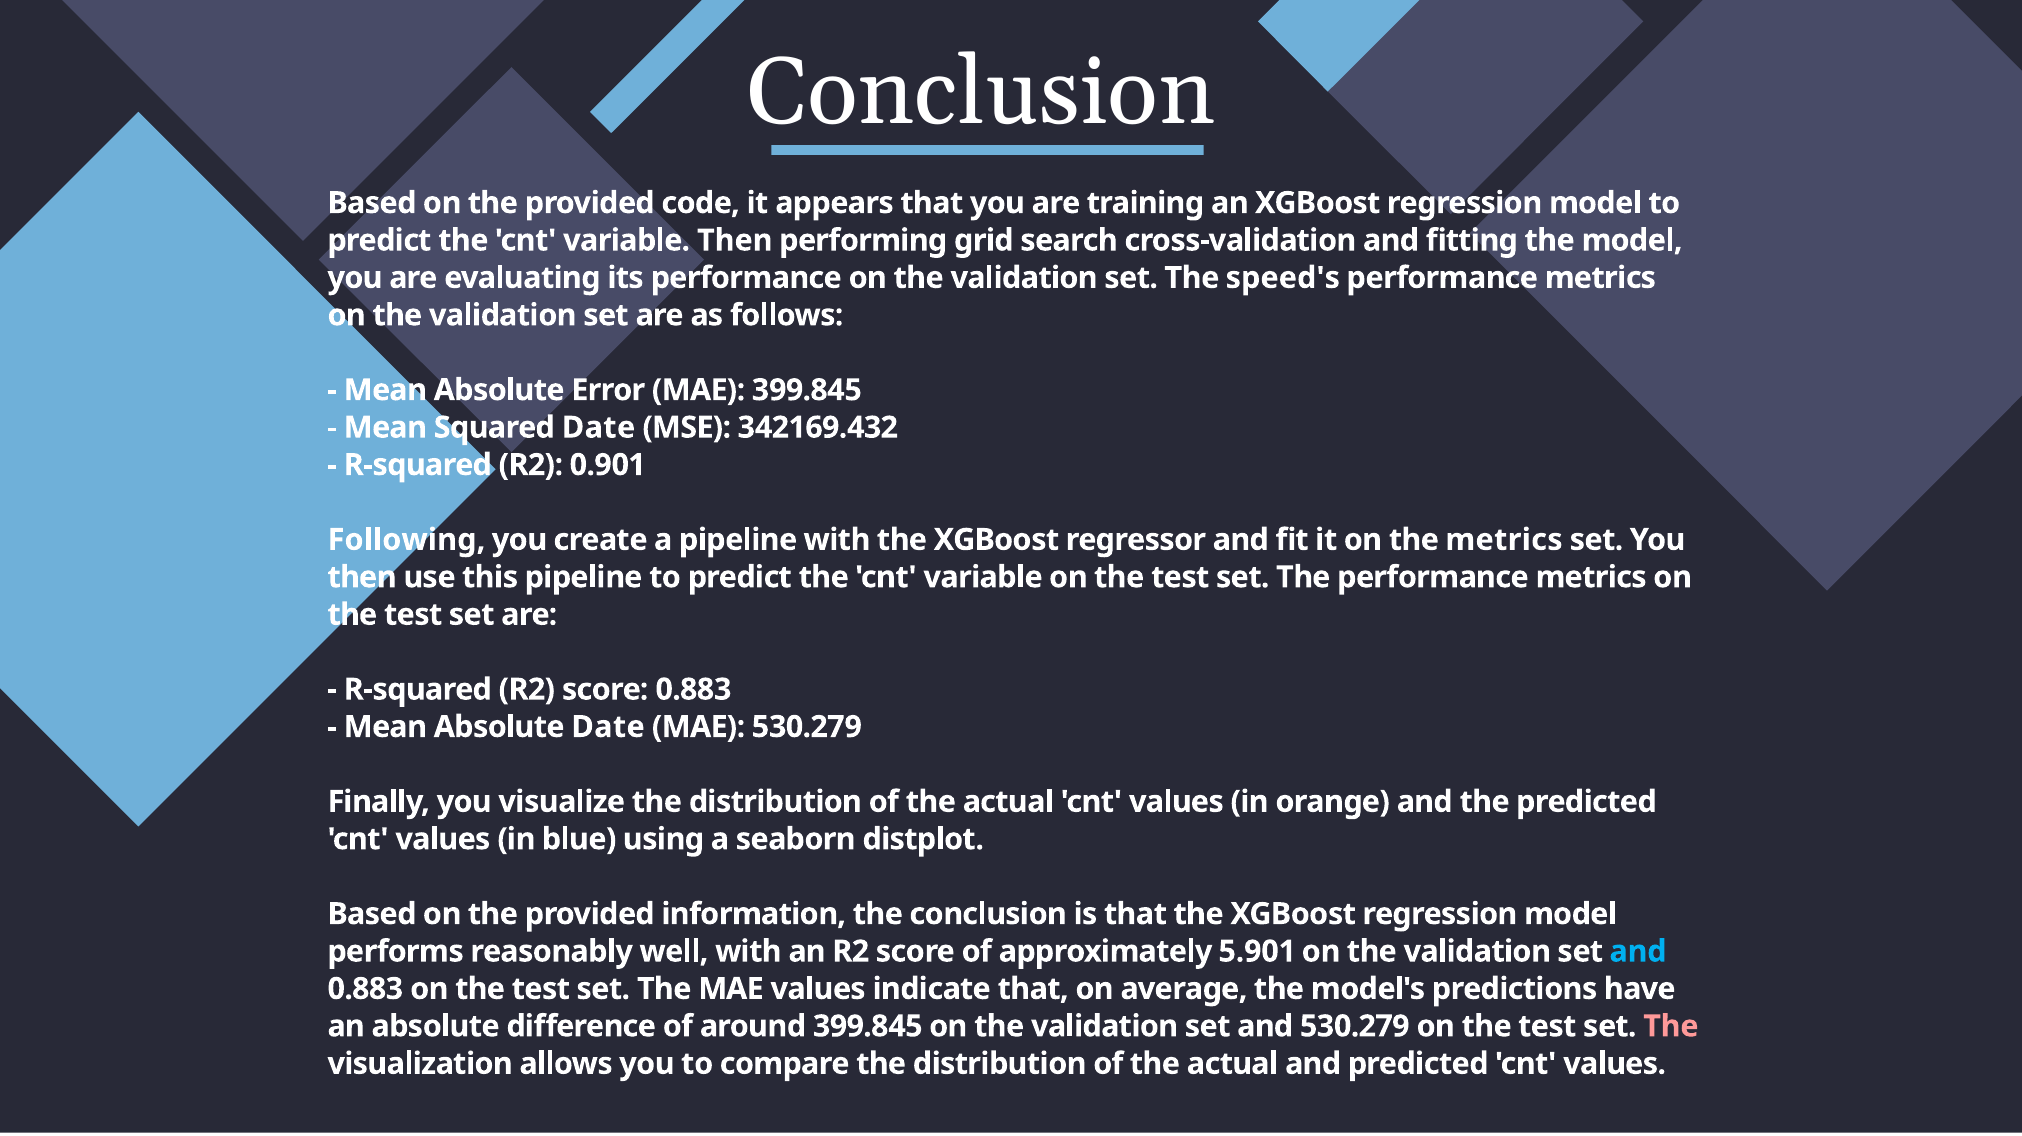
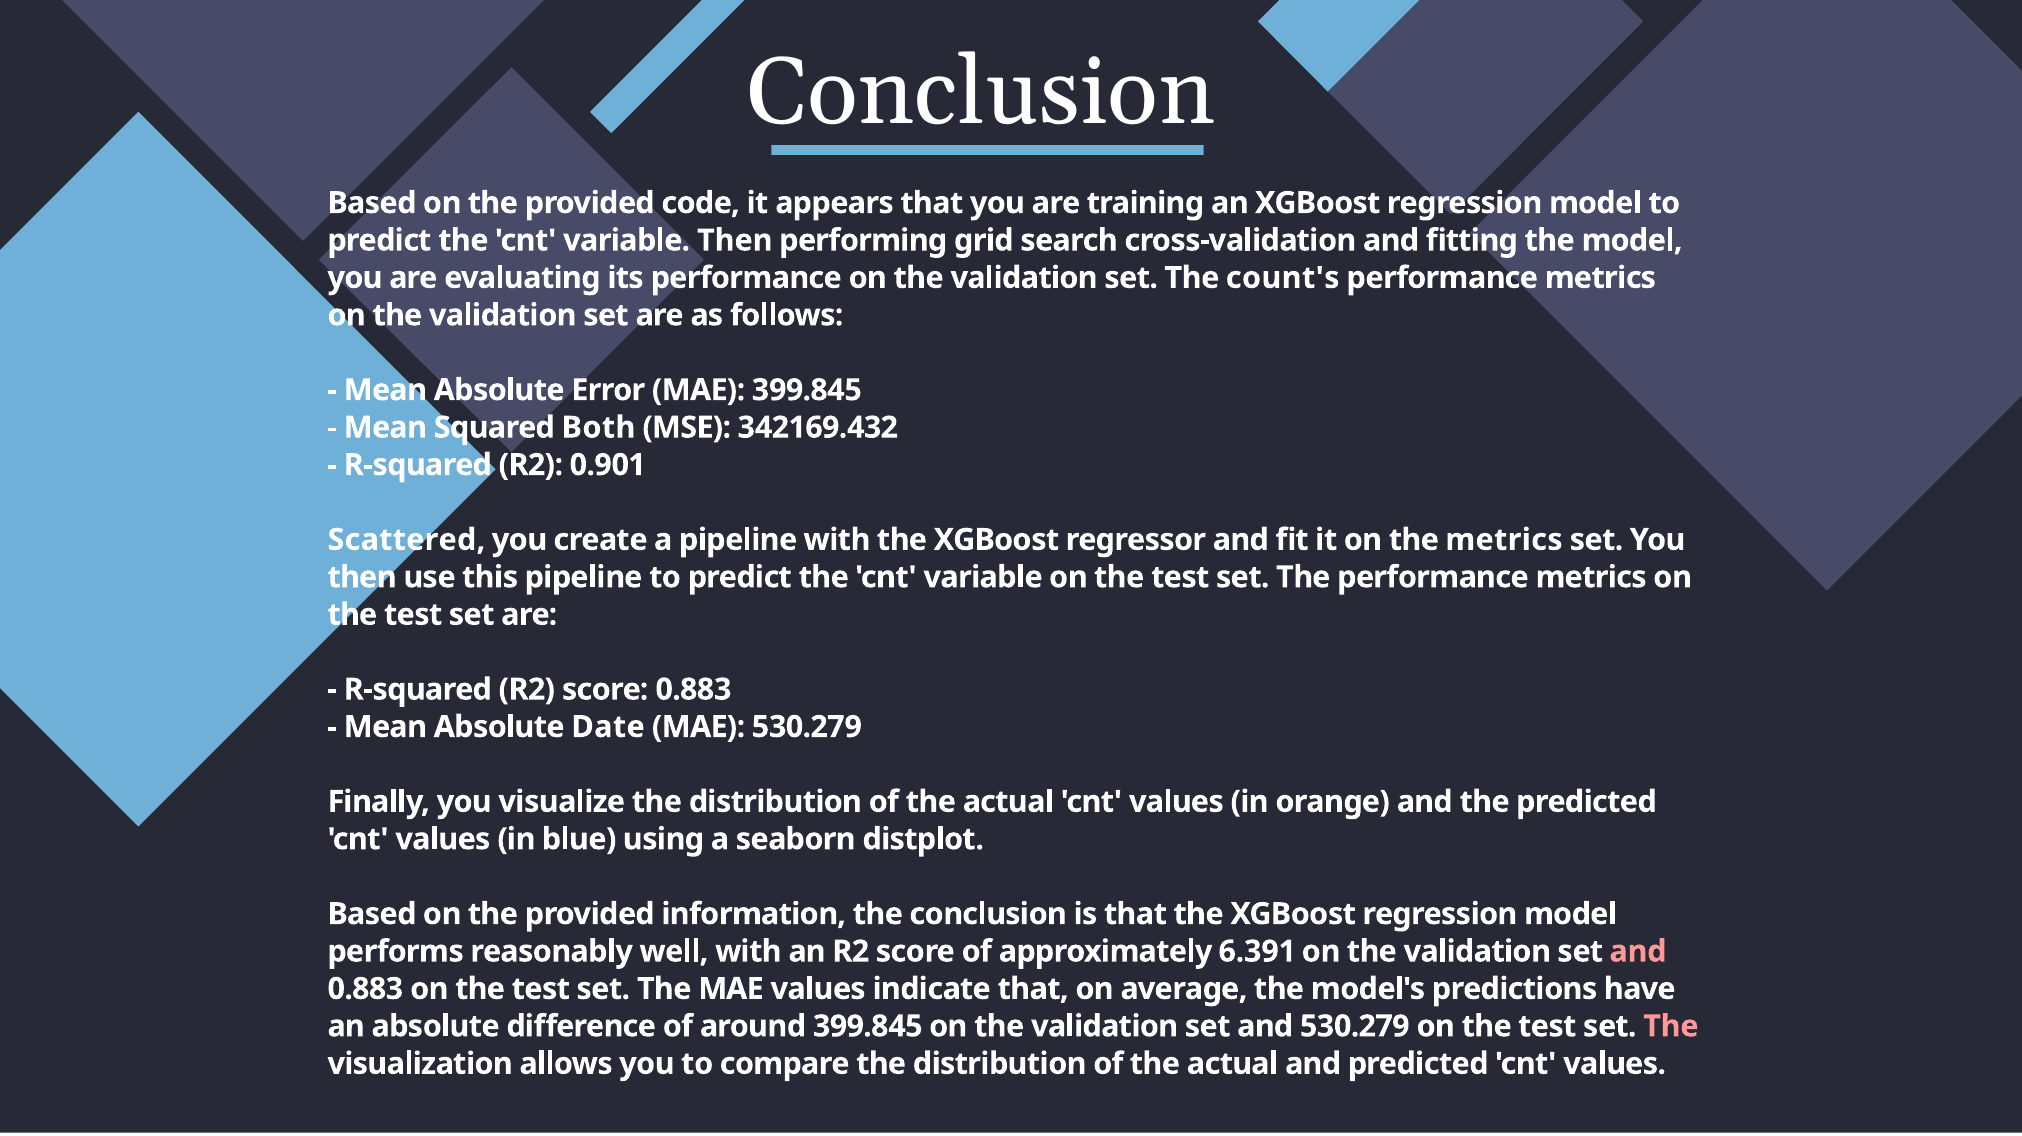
speed's: speed's -> count's (1283, 278)
Squared Date: Date -> Both (599, 428)
Following: Following -> Scattered (406, 540)
5.901: 5.901 -> 6.391 (1257, 951)
and colour: light blue -> pink (1638, 951)
